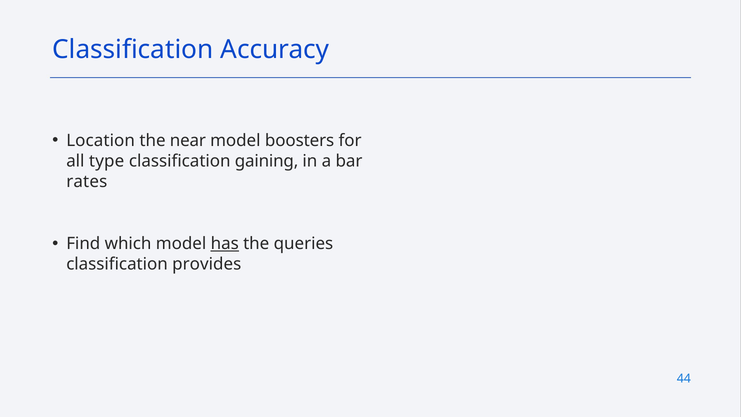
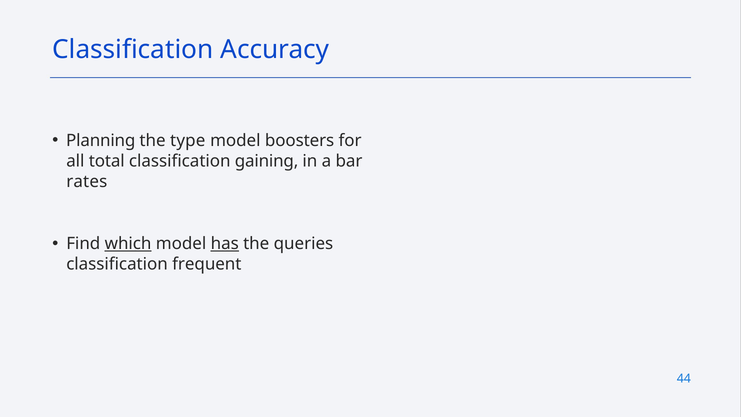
Location: Location -> Planning (101, 141)
near: near -> type (188, 141)
type: type -> total (107, 161)
which underline: none -> present (128, 244)
provides: provides -> frequent (207, 264)
